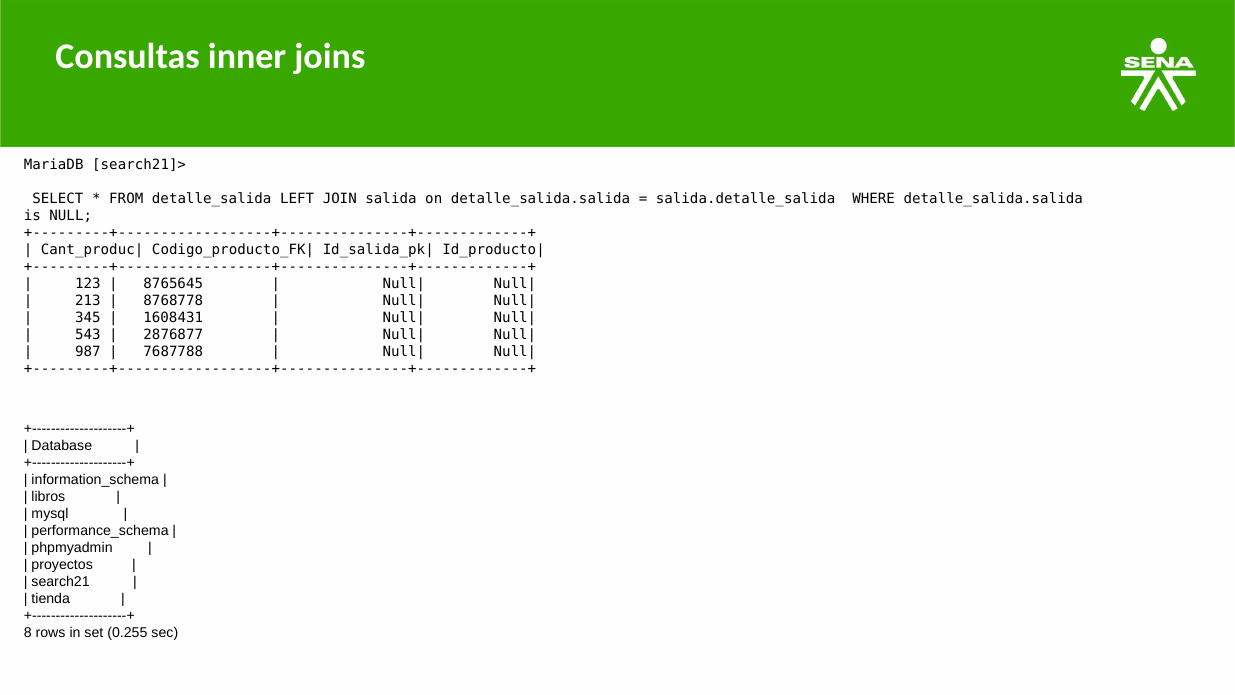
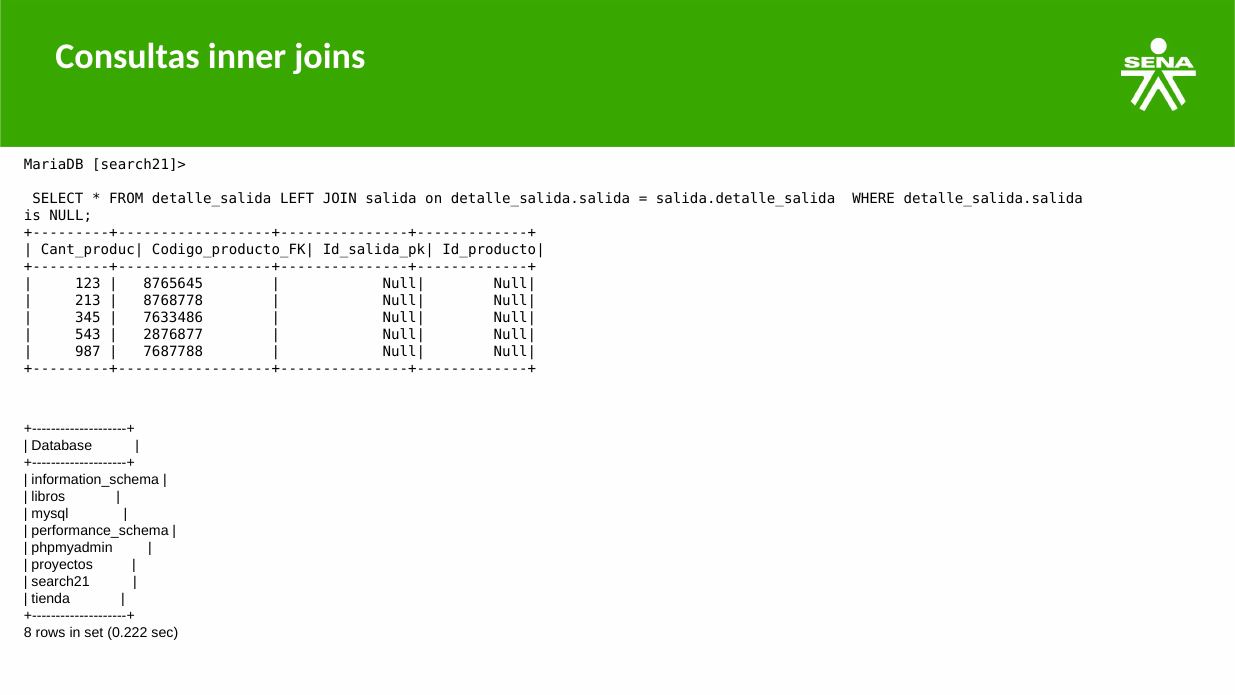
1608431: 1608431 -> 7633486 (173, 317)
0.255: 0.255 -> 0.222 (127, 632)
